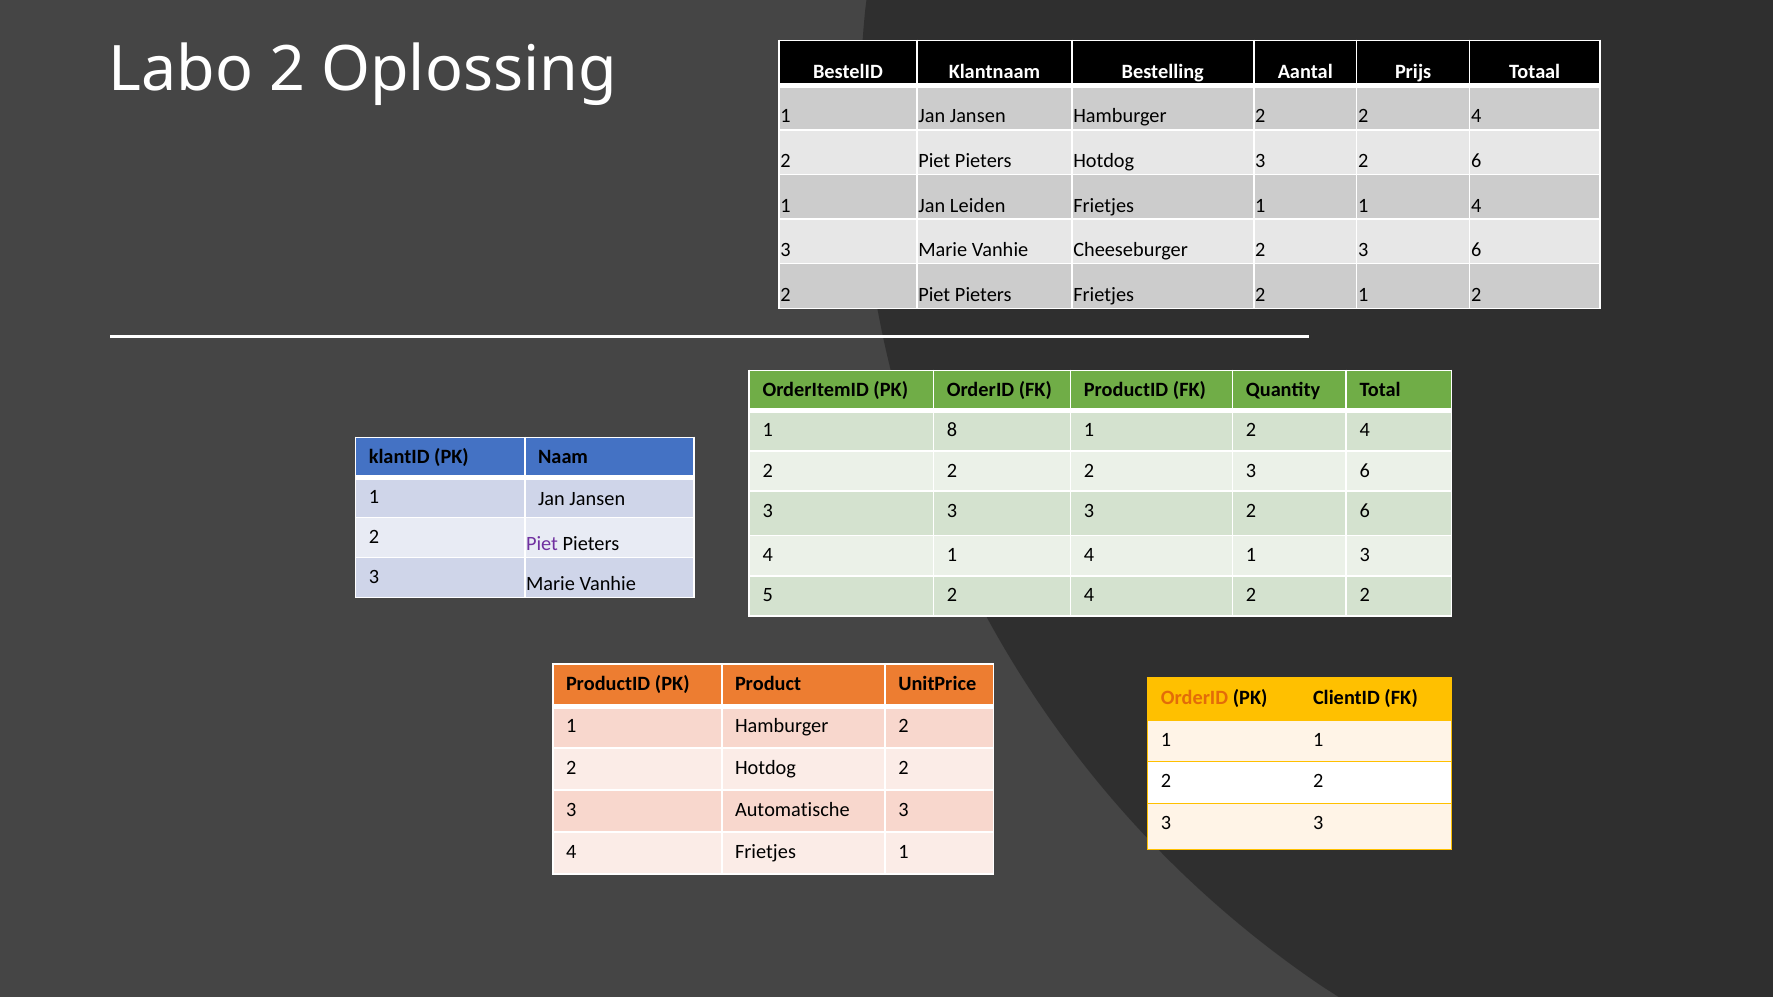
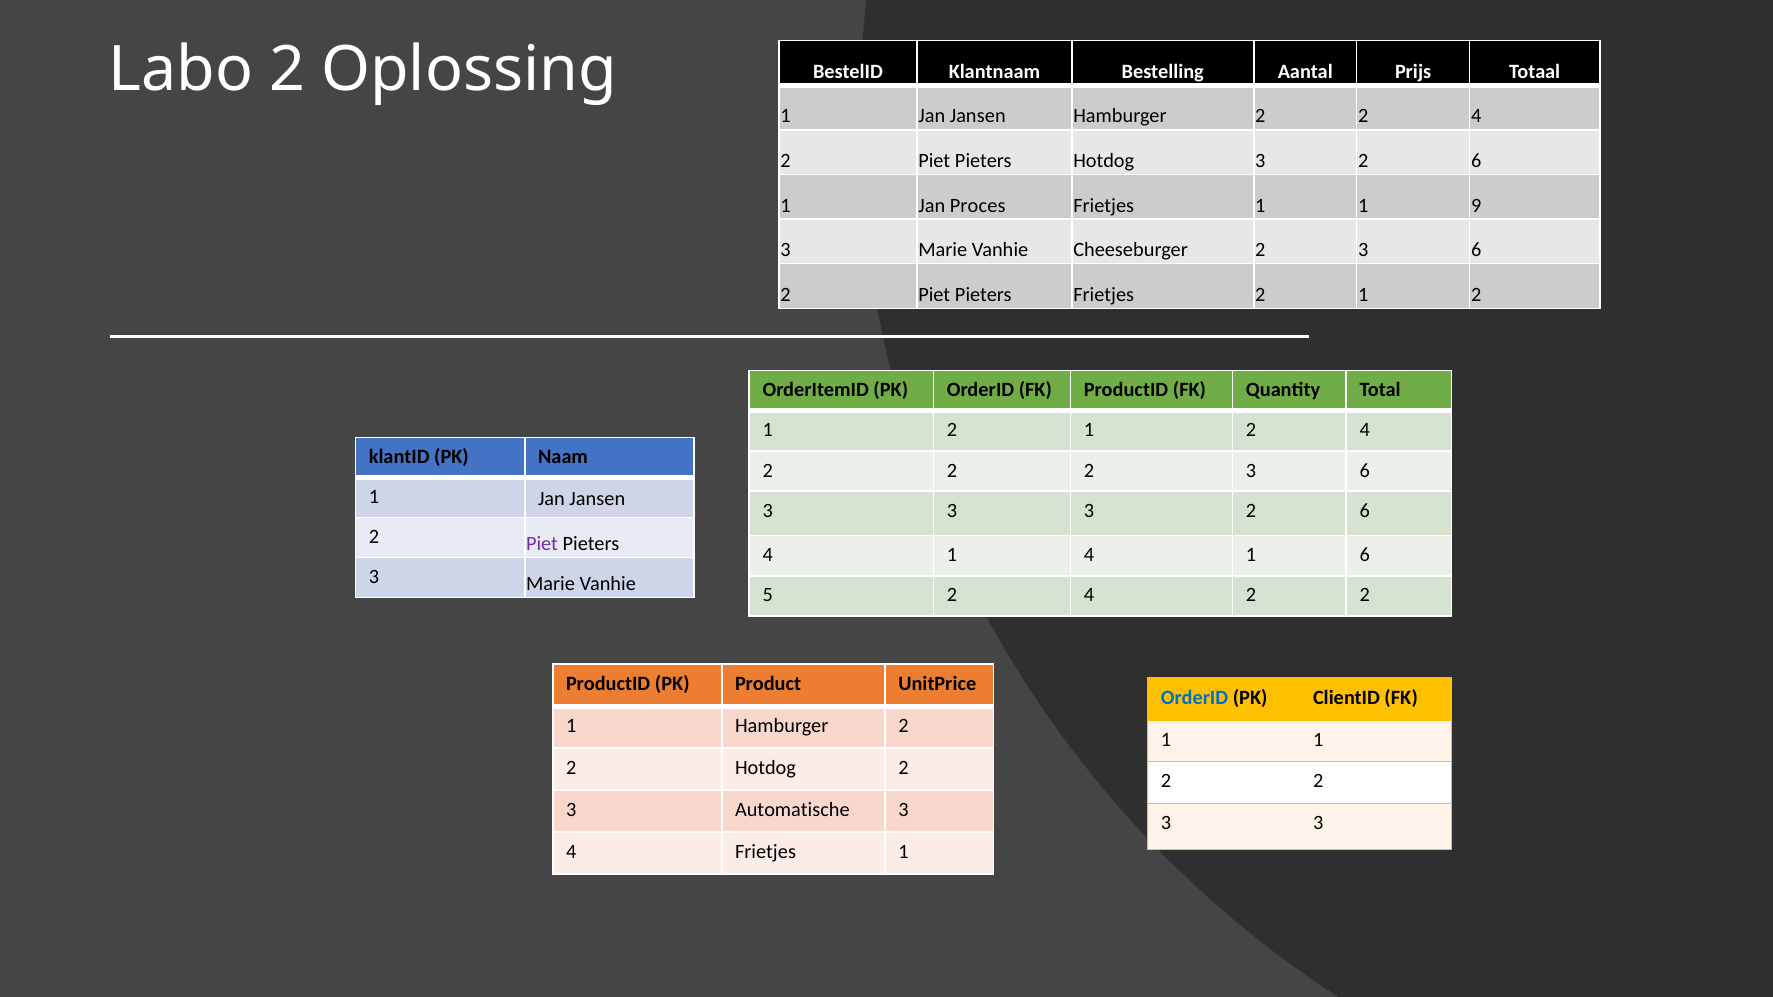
Leiden: Leiden -> Proces (978, 205)
1 1 4: 4 -> 9 (1476, 205)
8: 8 -> 2 (952, 430)
1 3: 3 -> 6 (1365, 555)
OrderID colour: orange -> blue (1194, 698)
